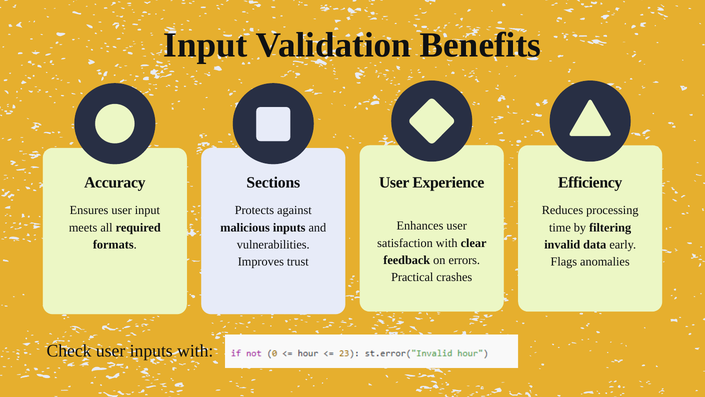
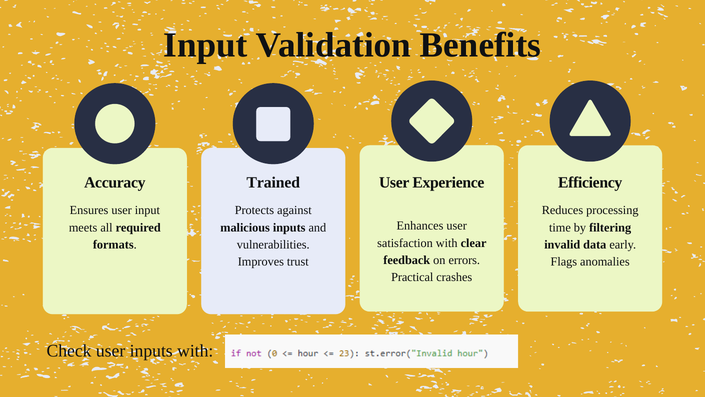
Sections: Sections -> Trained (273, 182)
